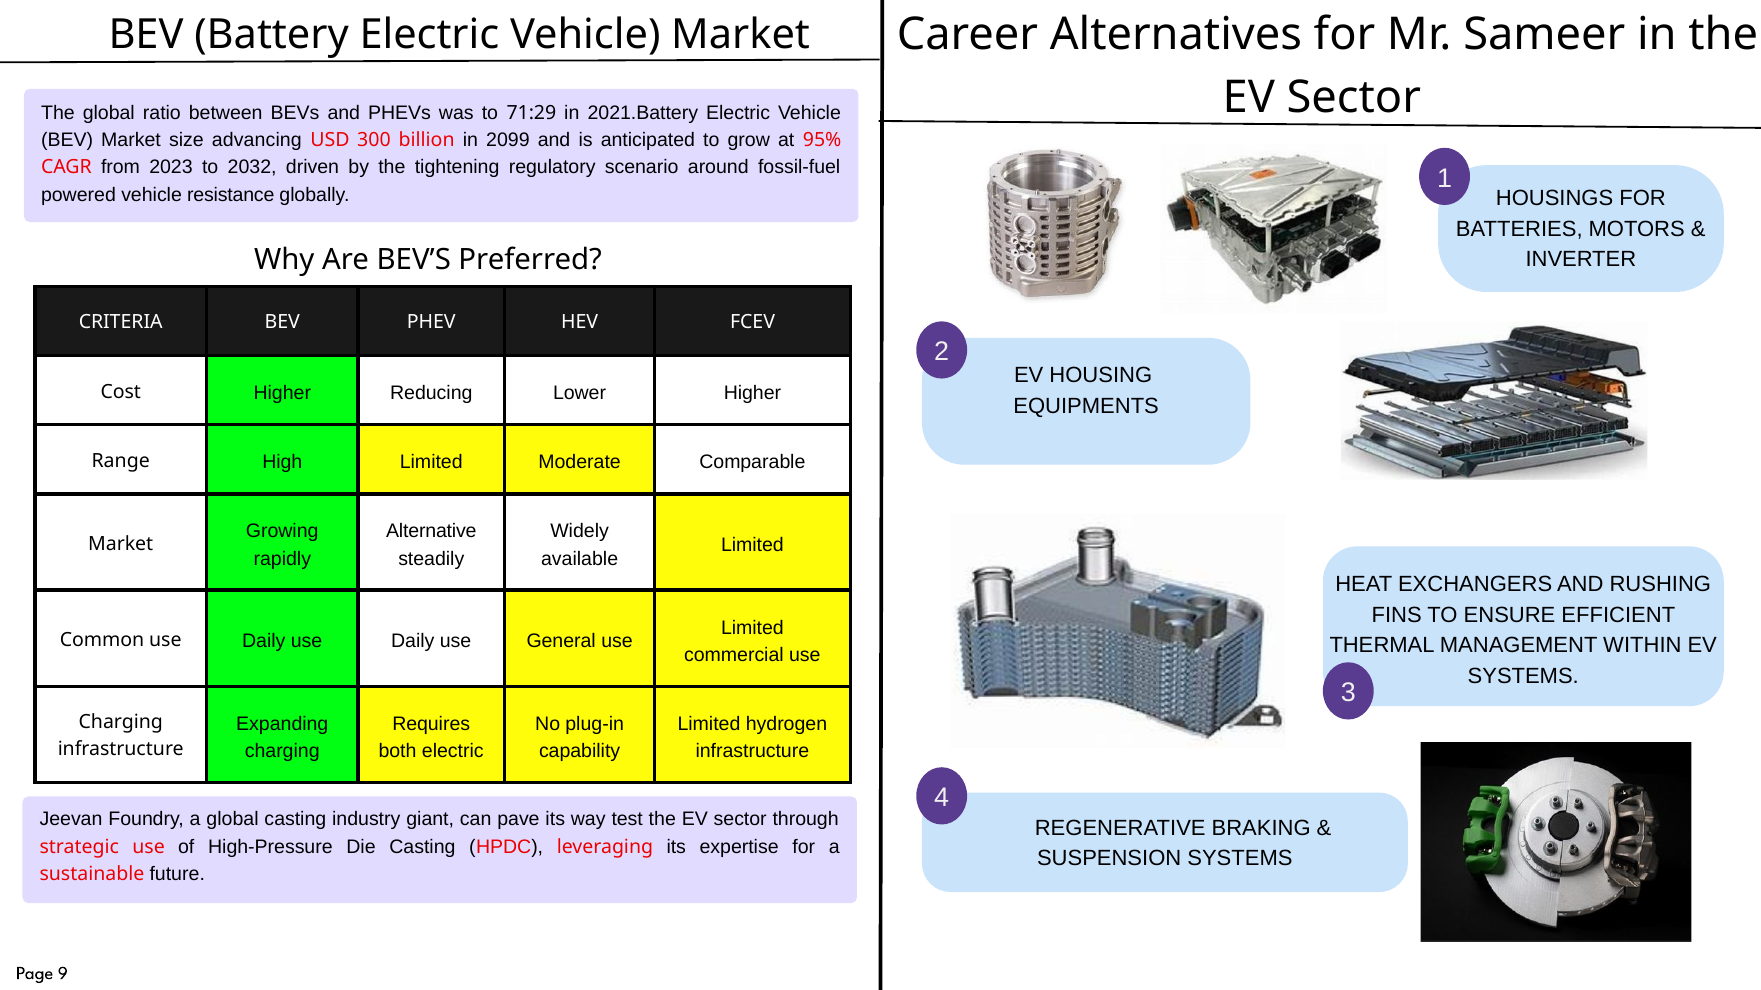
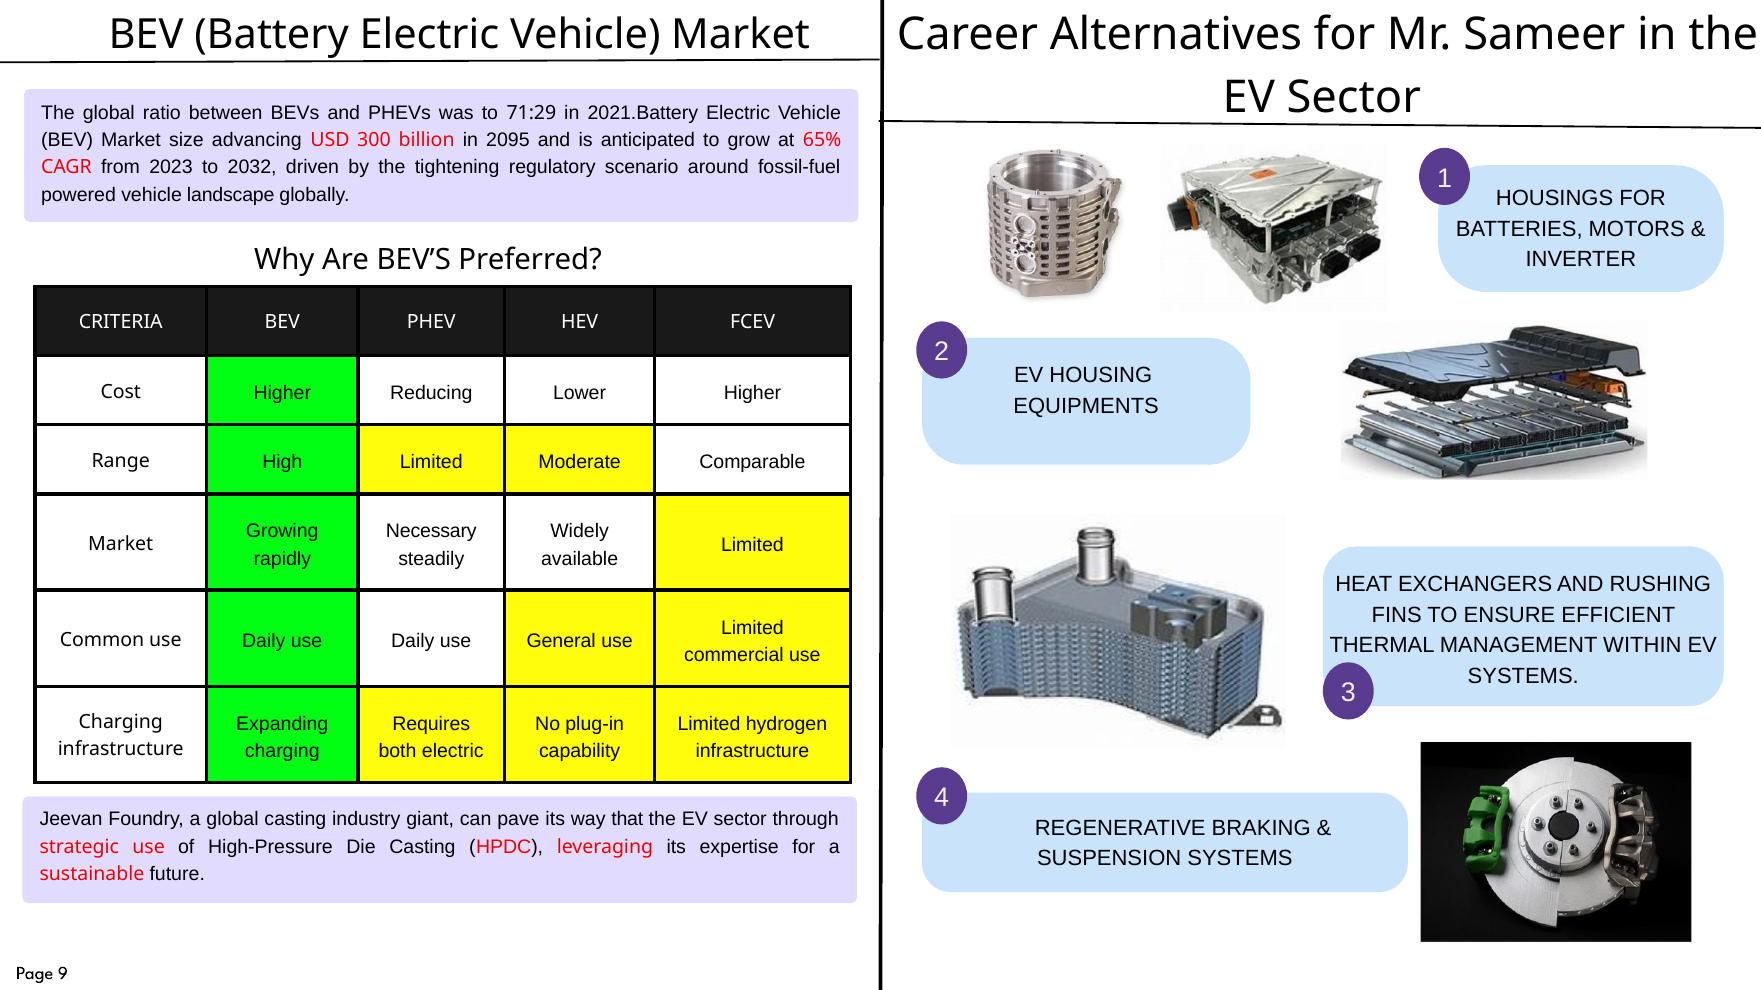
2099: 2099 -> 2095 (508, 140)
95%: 95% -> 65% (822, 140)
resistance: resistance -> landscape (231, 195)
Alternative: Alternative -> Necessary (431, 532)
test: test -> that (627, 820)
